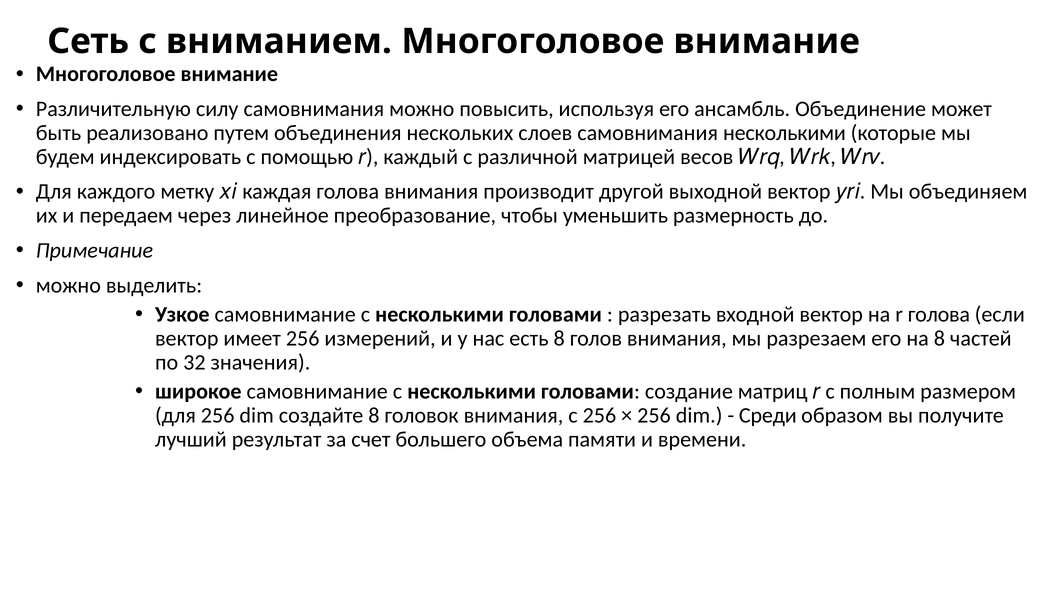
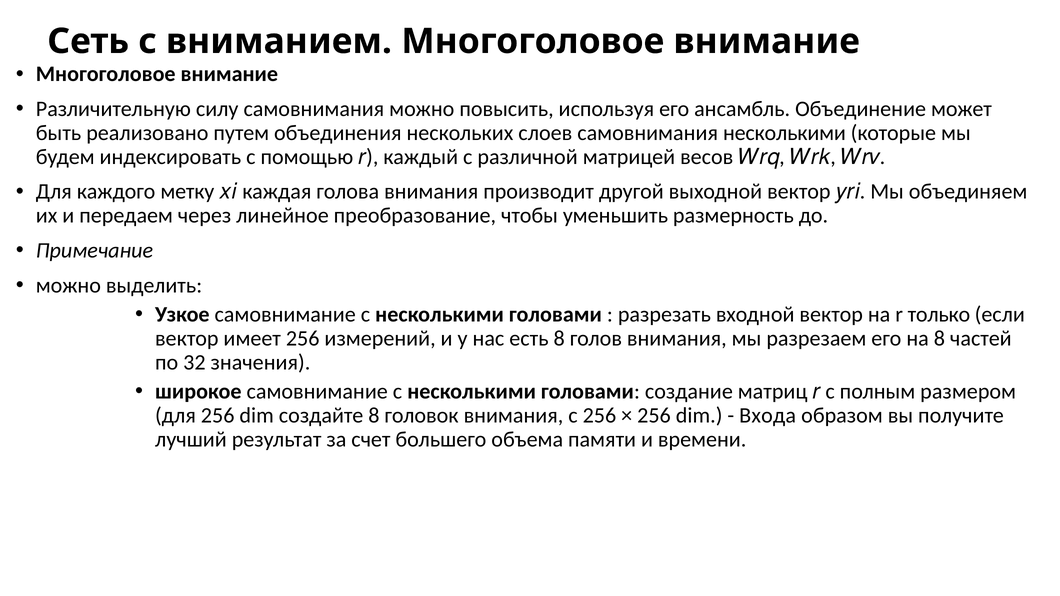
r голова: голова -> только (939, 315)
Среди: Среди -> Входа (768, 416)
